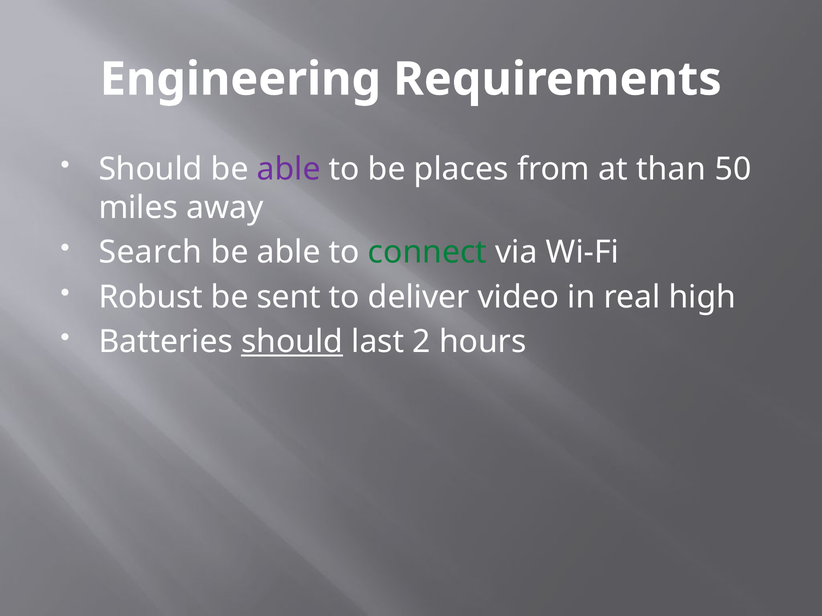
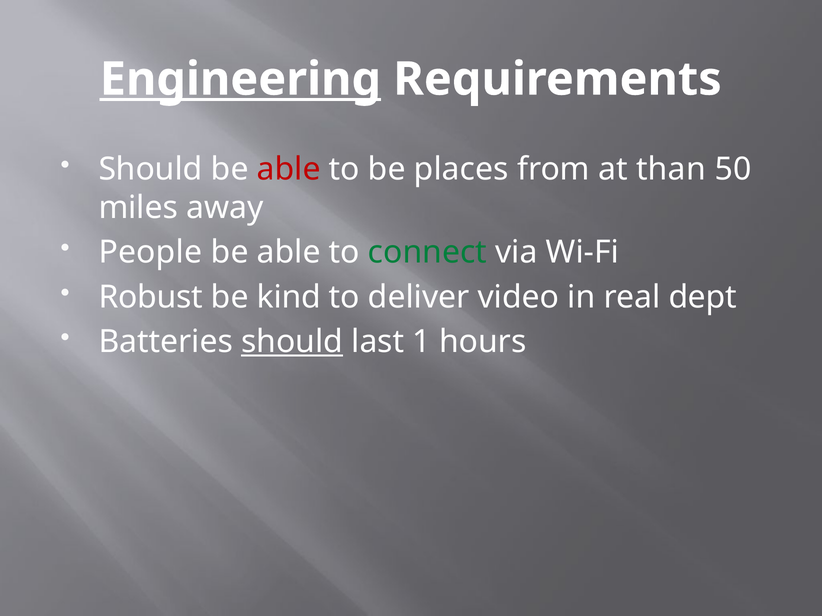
Engineering underline: none -> present (240, 79)
able colour: purple -> red (289, 169)
Search: Search -> People (150, 252)
sent: sent -> kind (289, 297)
high: high -> dept (703, 297)
2: 2 -> 1 (422, 342)
